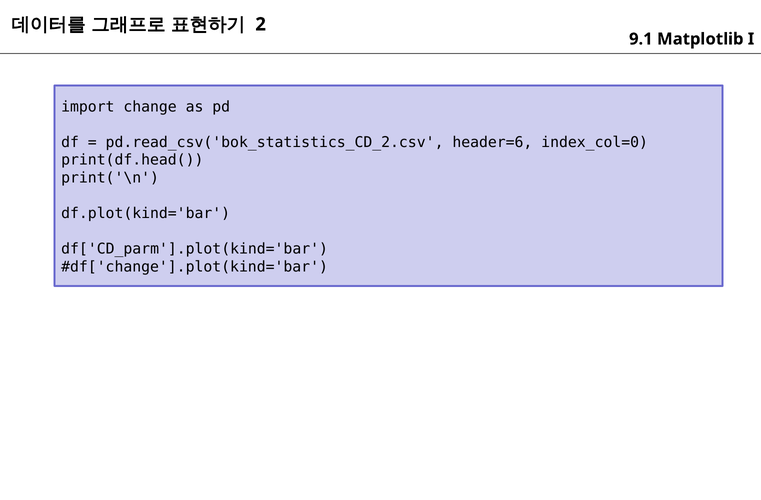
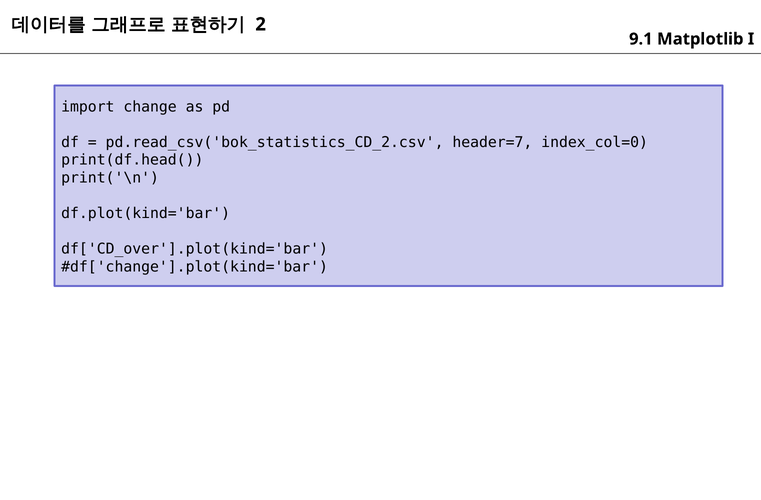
header=6: header=6 -> header=7 (492, 142)
df['CD_parm'].plot(kind='bar: df['CD_parm'].plot(kind='bar -> df['CD_over'].plot(kind='bar (195, 249)
